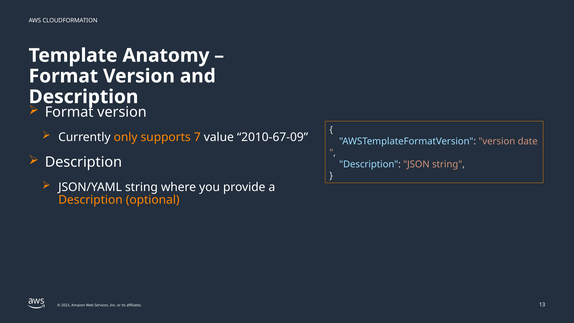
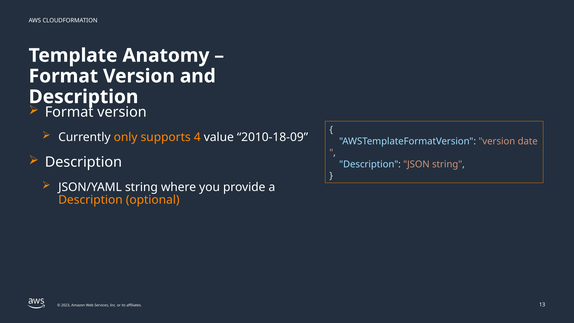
7: 7 -> 4 (197, 137)
2010-67-09: 2010-67-09 -> 2010-18-09 (272, 137)
